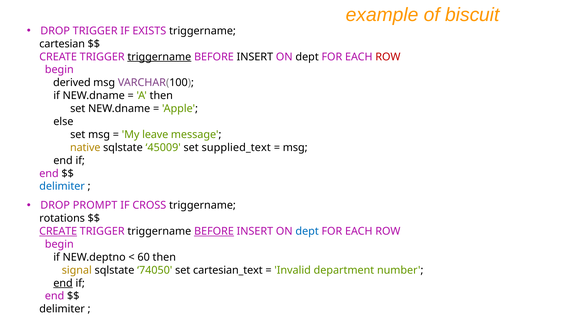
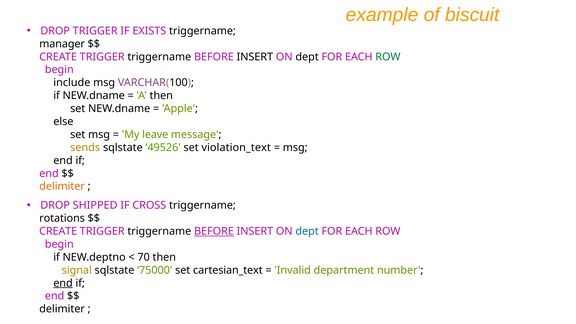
cartesian: cartesian -> manager (62, 44)
triggername underline: present -> none (159, 57)
ROW colour: red -> green (388, 57)
derived: derived -> include (72, 83)
native: native -> sends (85, 148)
45009: 45009 -> 49526 (163, 148)
supplied_text: supplied_text -> violation_text (236, 148)
delimiter colour: blue -> orange (62, 186)
PROMPT: PROMPT -> SHIPPED (95, 205)
CREATE underline: present -> none (58, 231)
60: 60 -> 70 (144, 257)
74050: 74050 -> 75000 (155, 270)
